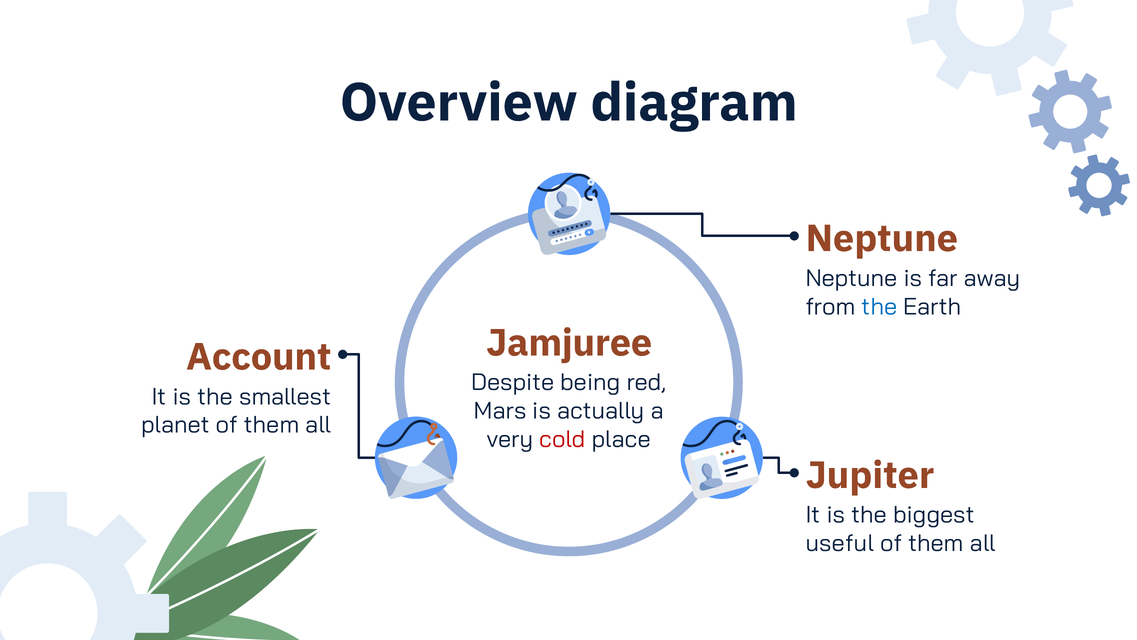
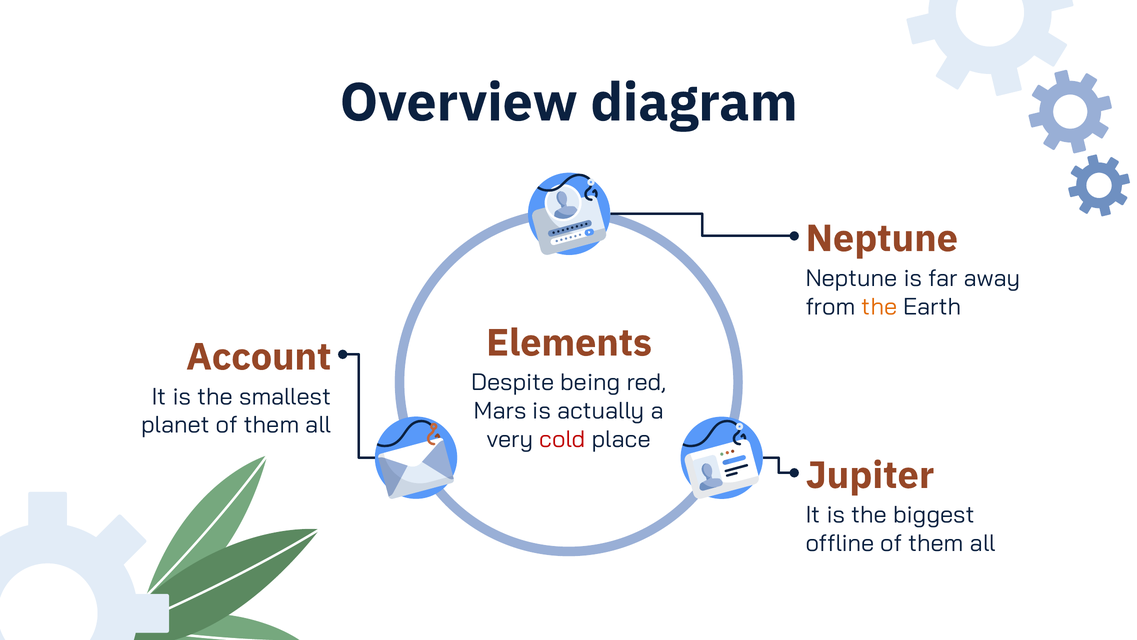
the colour: blue -> orange (879, 307)
Jamjuree: Jamjuree -> Elements (569, 343)
useful: useful -> offline (840, 543)
